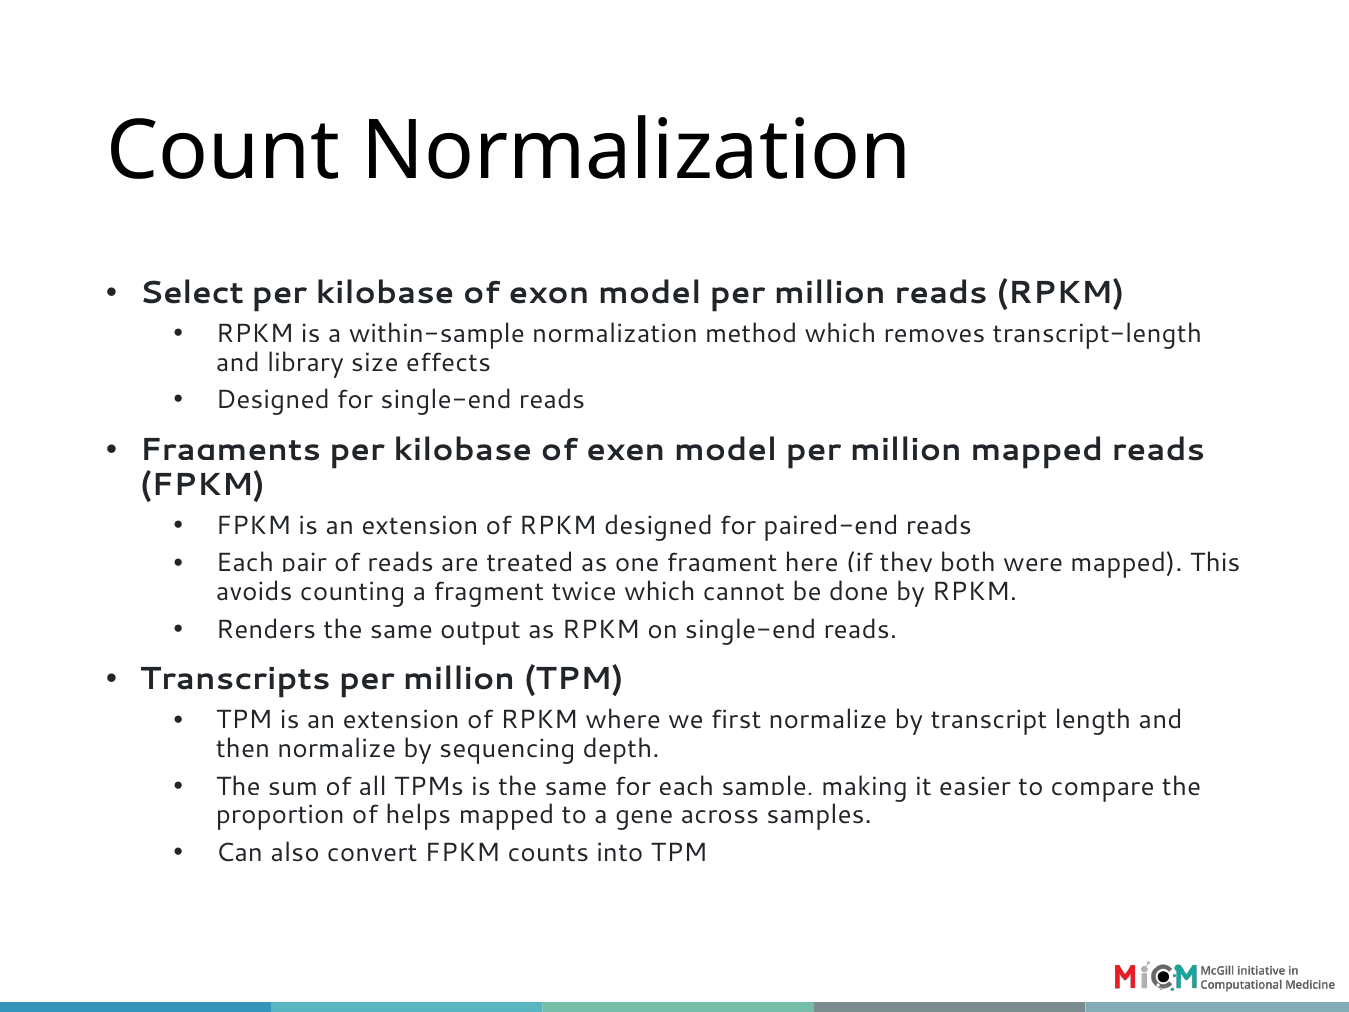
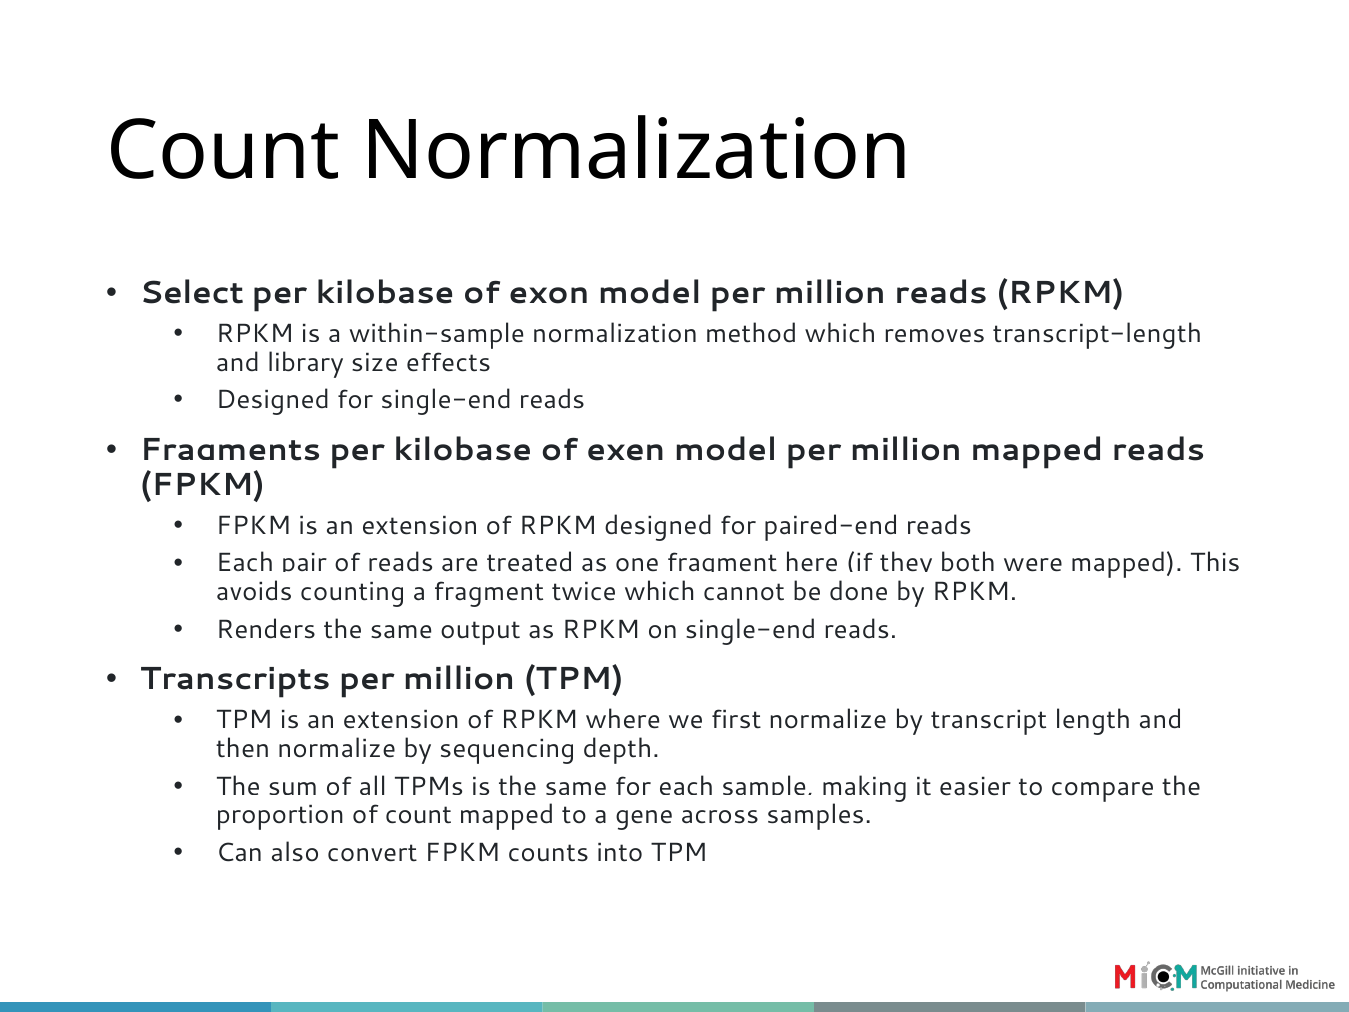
of helps: helps -> count (419, 815)
